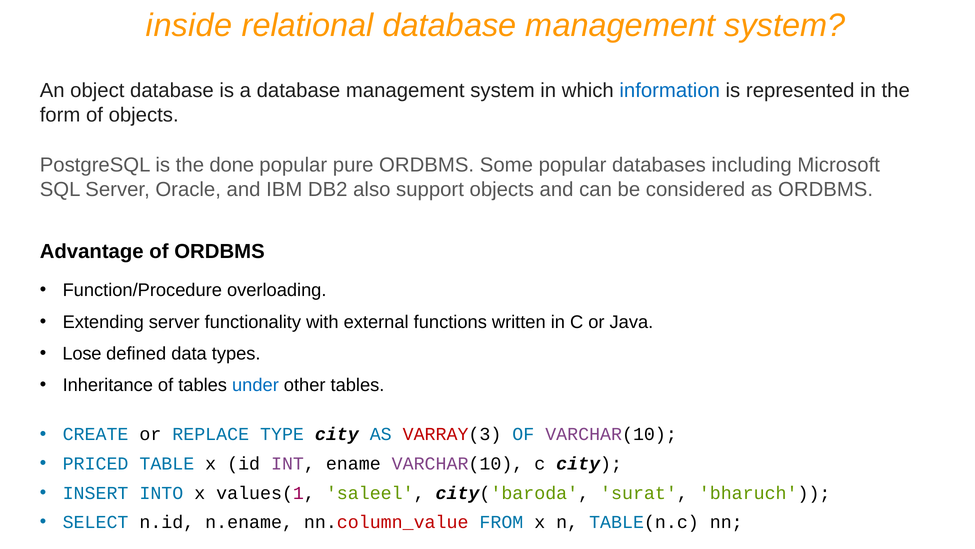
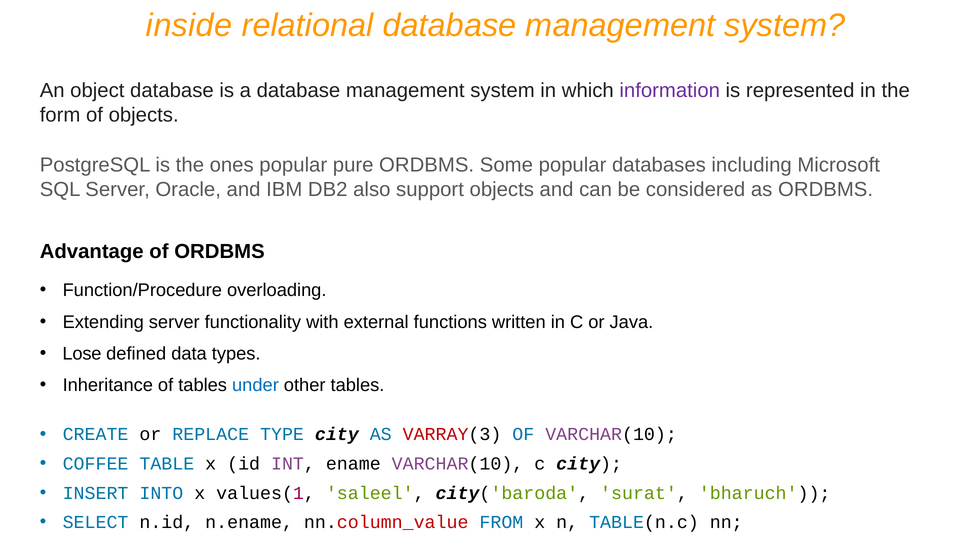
information colour: blue -> purple (670, 90)
done: done -> ones (232, 165)
PRICED: PRICED -> COFFEE (96, 463)
